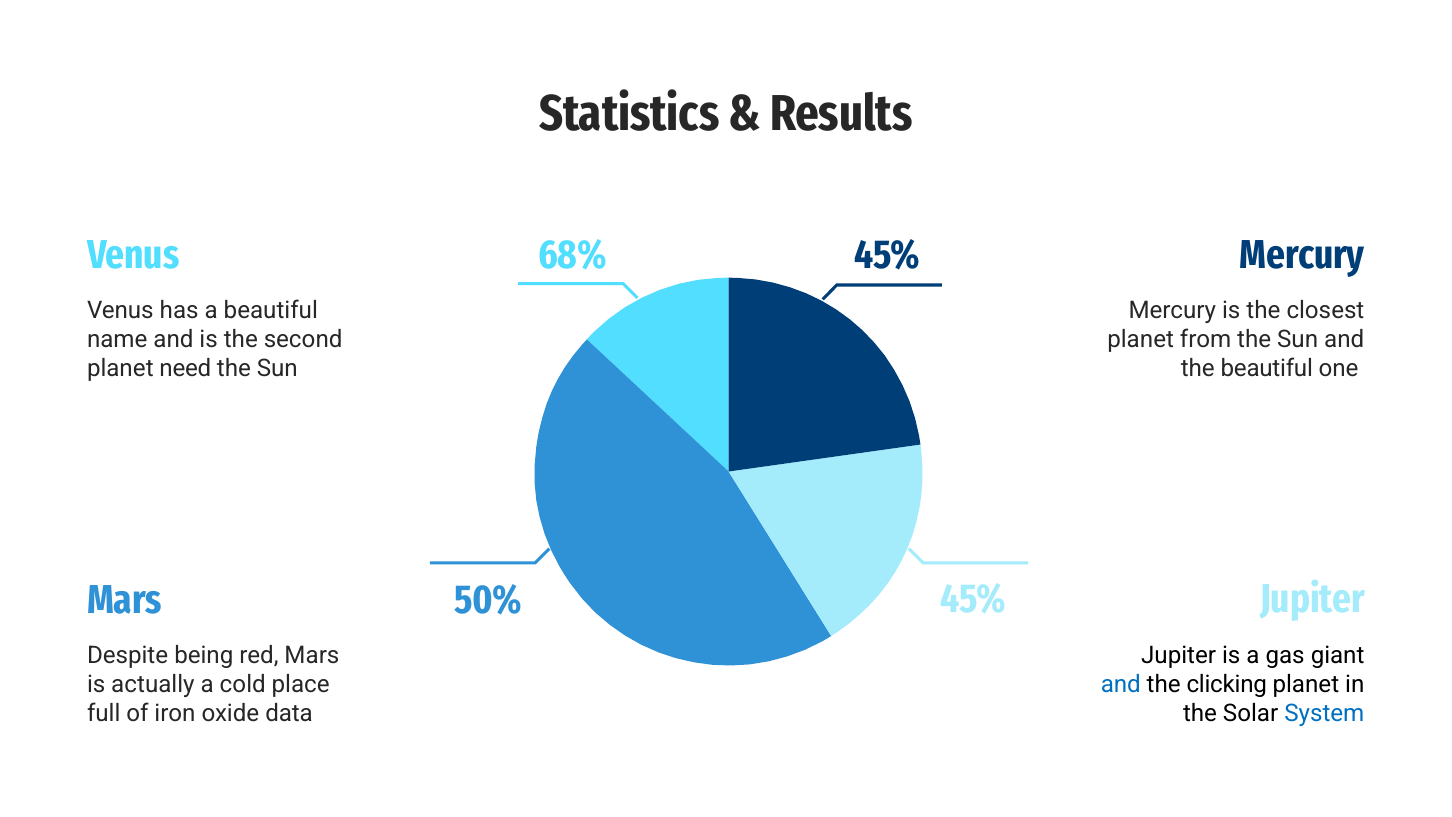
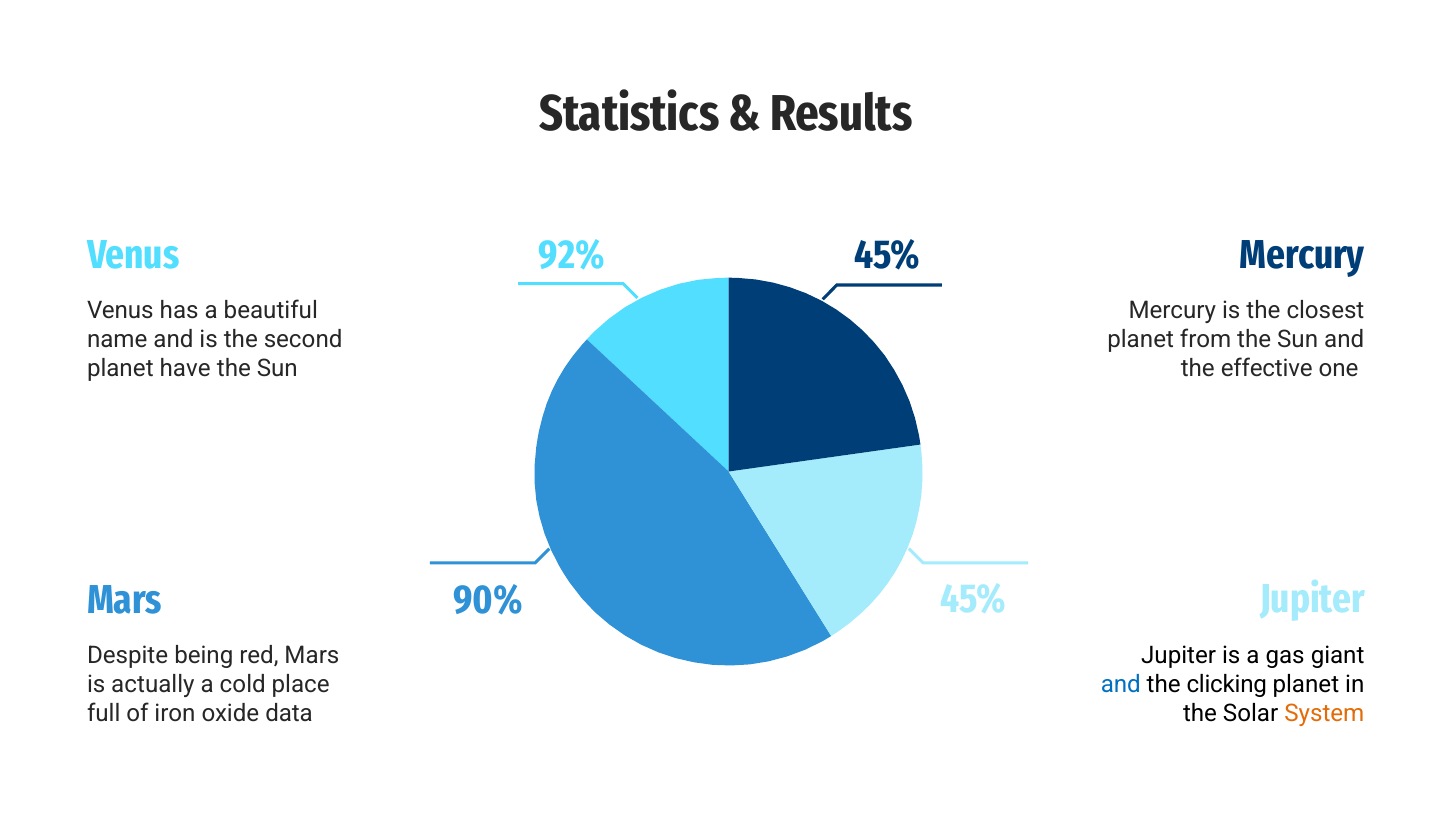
68%: 68% -> 92% (572, 255)
need: need -> have (185, 369)
the beautiful: beautiful -> effective (1267, 369)
50%: 50% -> 90% (488, 600)
System colour: blue -> orange (1324, 713)
